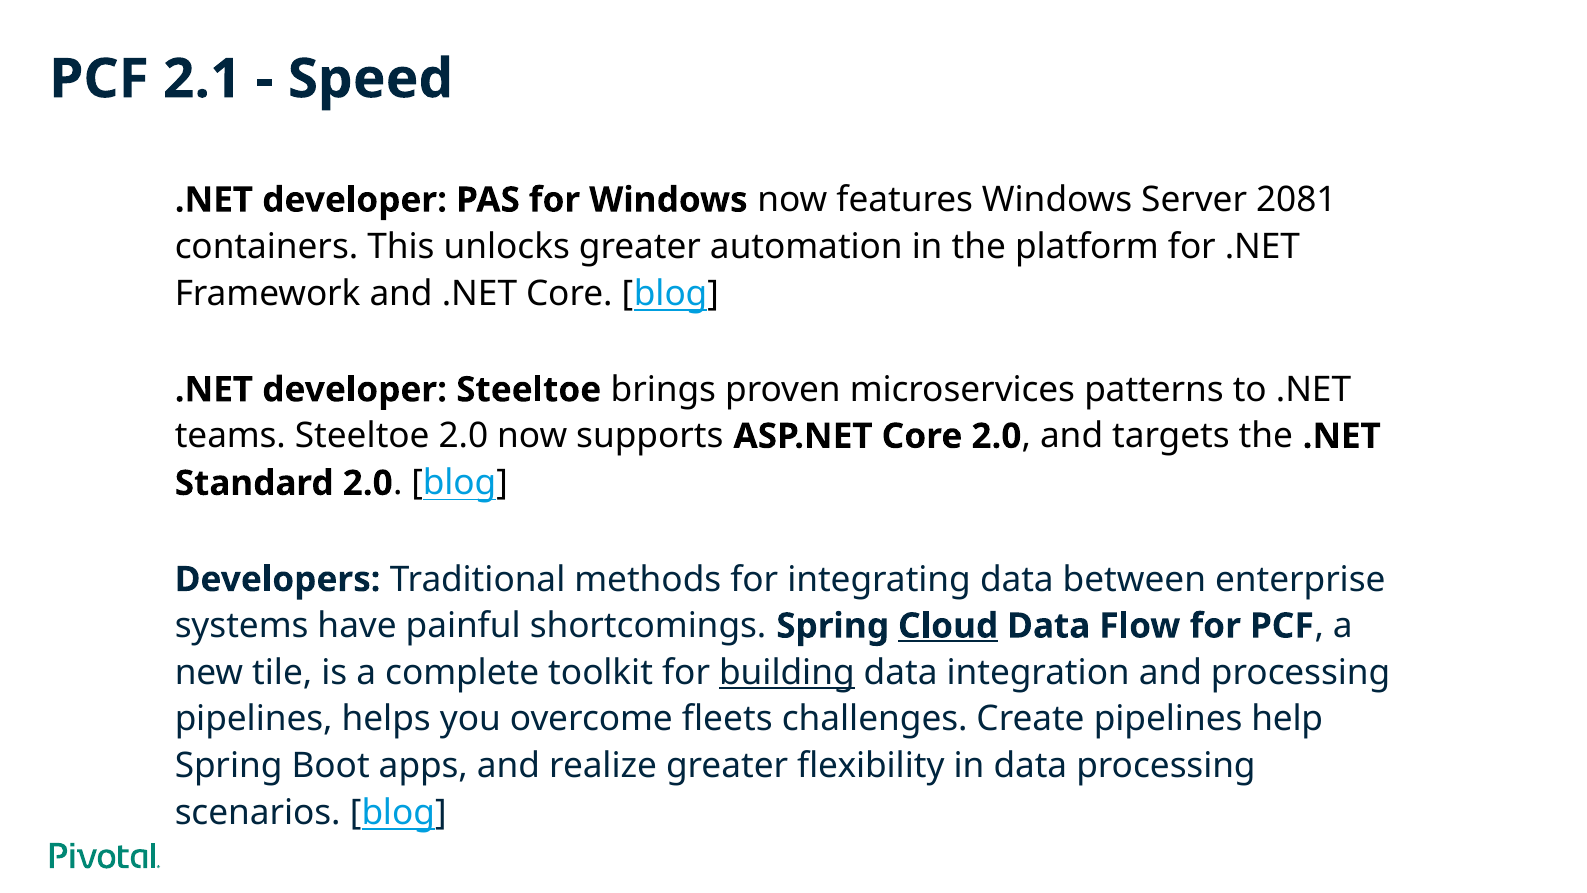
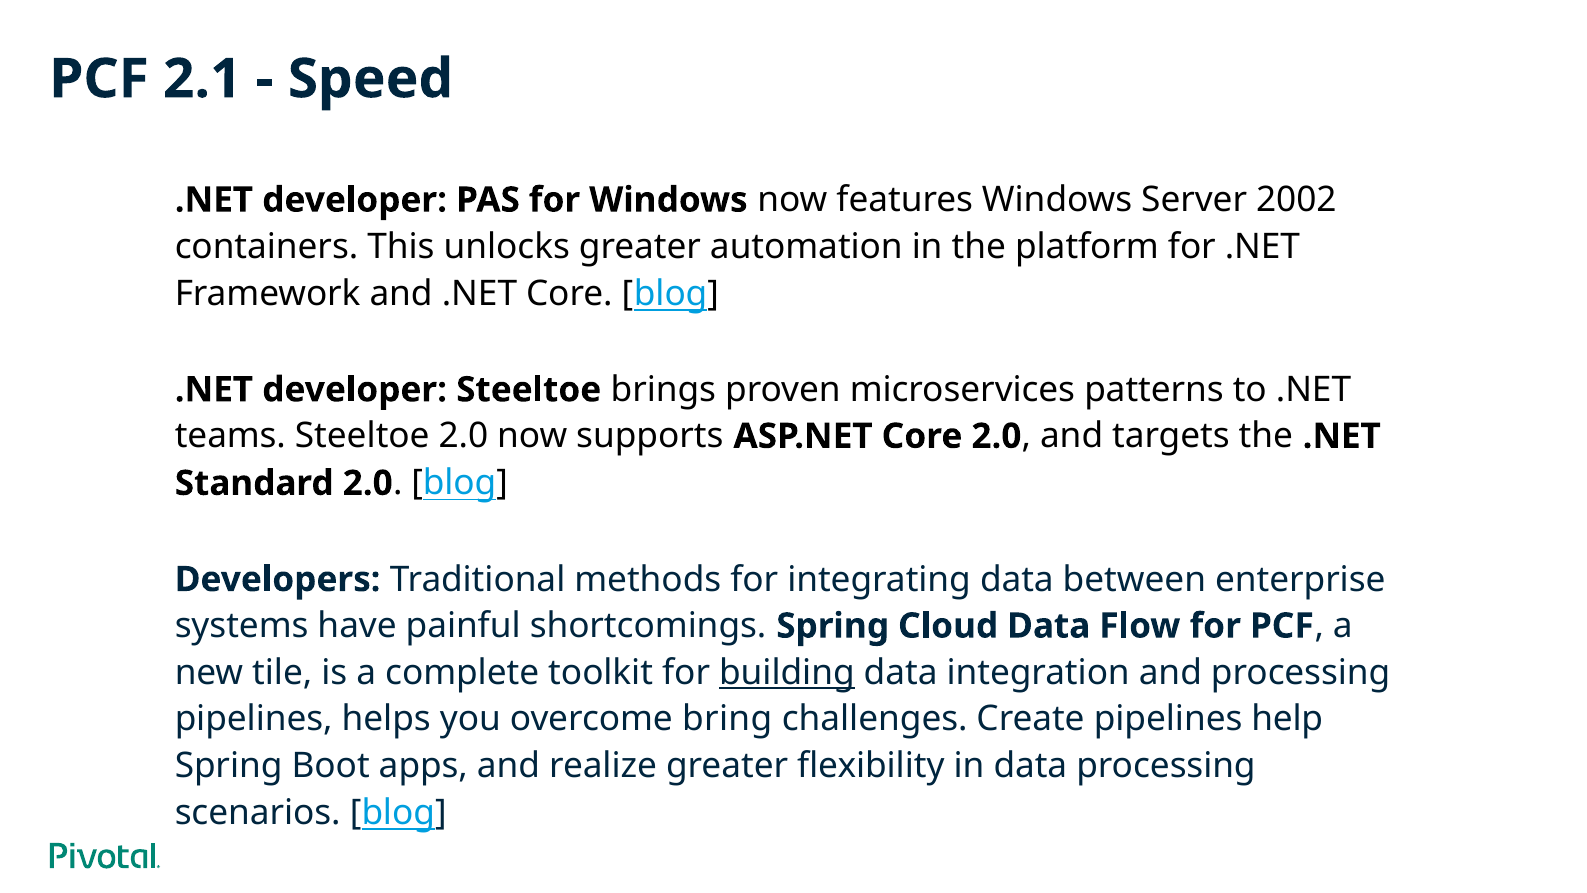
2081: 2081 -> 2002 (1296, 200)
Cloud underline: present -> none (948, 626)
fleets: fleets -> bring (727, 719)
